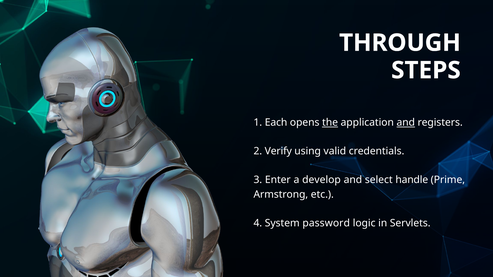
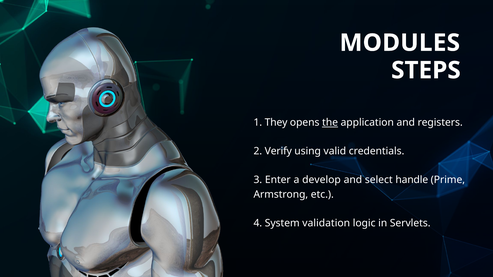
THROUGH: THROUGH -> MODULES (400, 43)
Each: Each -> They (276, 123)
and underline: present -> none (406, 123)
password: password -> validation (326, 223)
